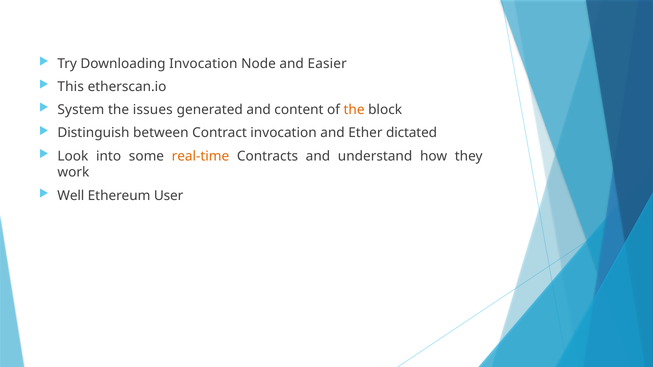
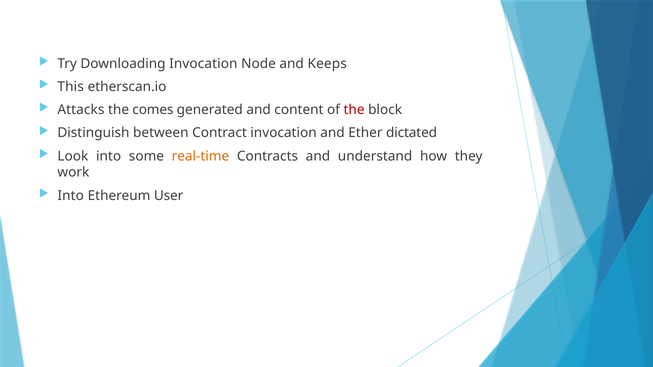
Easier: Easier -> Keeps (327, 64)
System: System -> Attacks (81, 110)
issues: issues -> comes (153, 110)
the colour: orange -> red (354, 110)
Well: Well -> Into (71, 196)
